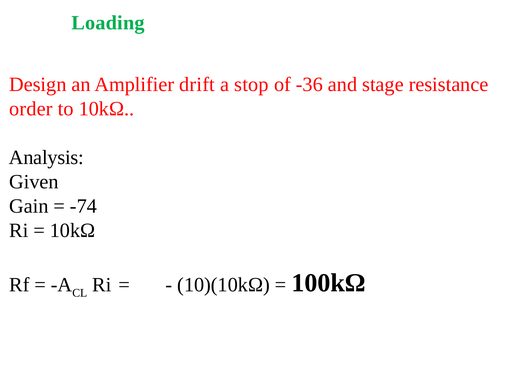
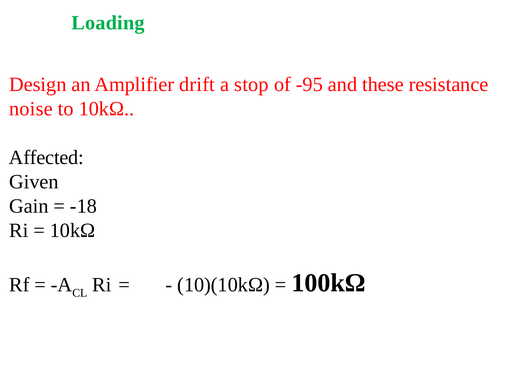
-36: -36 -> -95 (309, 84)
stage: stage -> these (383, 84)
order: order -> noise (31, 109)
Analysis: Analysis -> Affected (46, 157)
-74: -74 -> -18 (83, 206)
